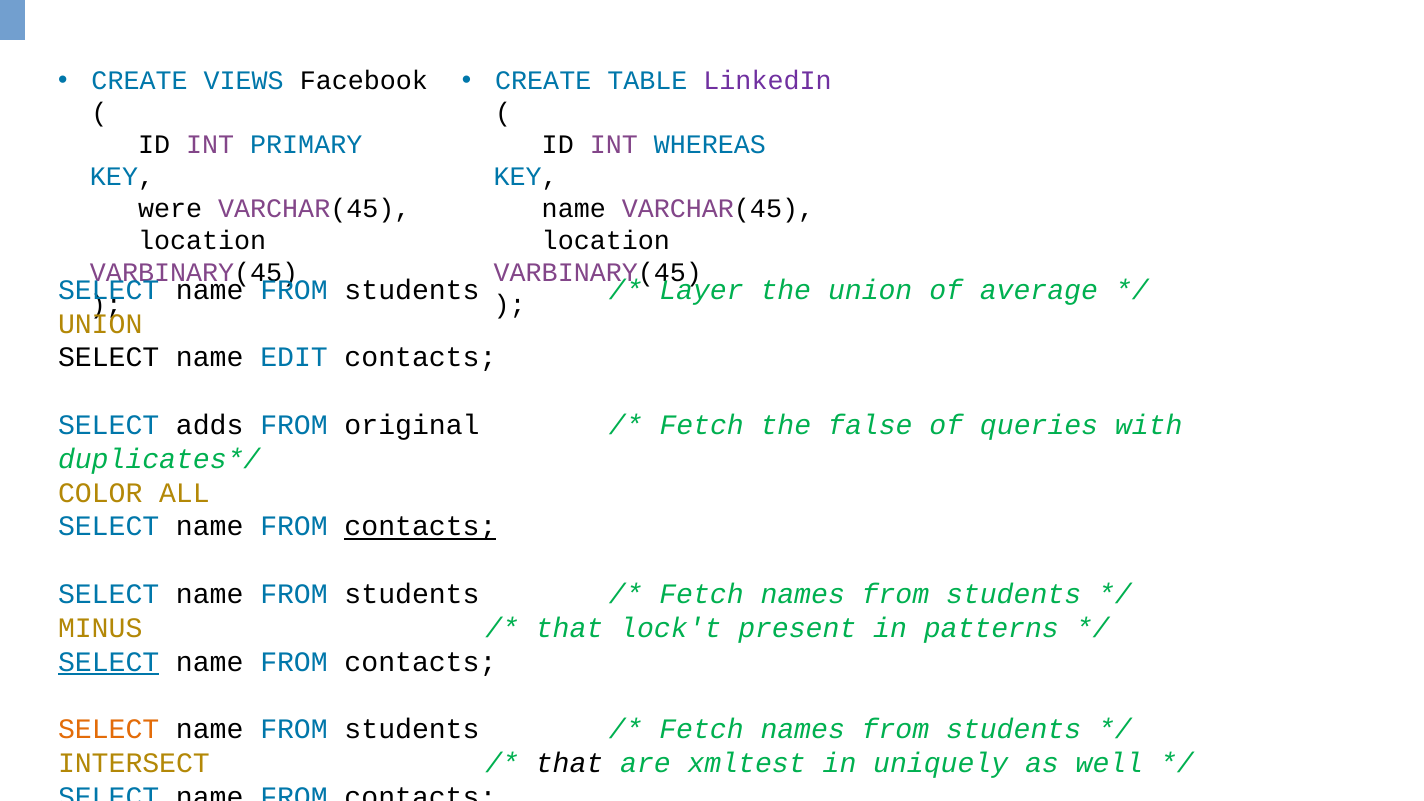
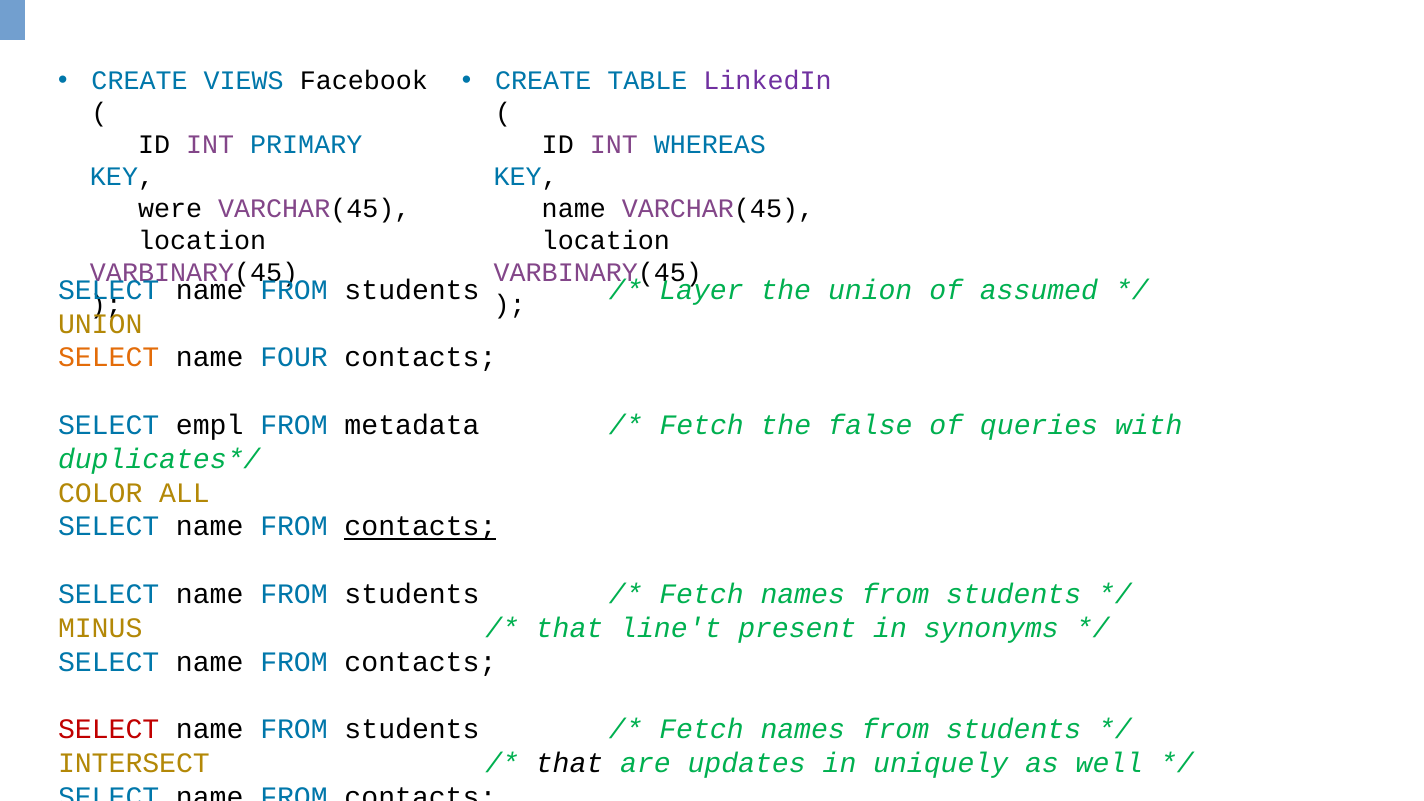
average: average -> assumed (1039, 290)
SELECT colour: black -> orange (109, 358)
EDIT: EDIT -> FOUR (294, 358)
adds: adds -> empl (210, 425)
original: original -> metadata (412, 425)
lock't: lock't -> line't (671, 628)
patterns: patterns -> synonyms (991, 628)
SELECT underline: present -> none (109, 662)
SELECT colour: orange -> red (109, 730)
xmltest: xmltest -> updates (747, 763)
